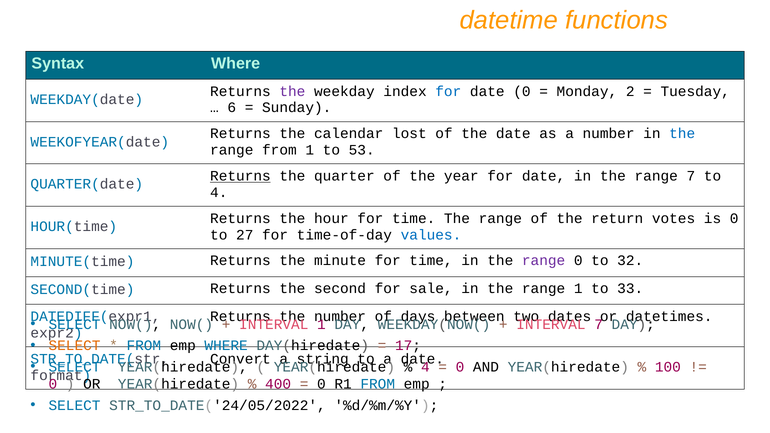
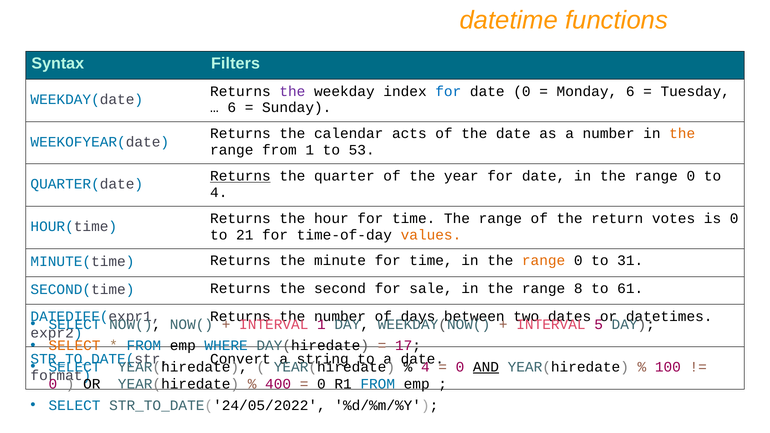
Syntax Where: Where -> Filters (236, 64)
Monday 2: 2 -> 6 (630, 91)
lost: lost -> acts (409, 134)
the colour: blue -> orange (682, 134)
7: 7 -> 0 (691, 176)
27: 27 -> 21 (245, 235)
values colour: blue -> orange (431, 235)
range colour: purple -> orange (544, 261)
32: 32 -> 31 (630, 261)
range 1: 1 -> 8 (578, 289)
33: 33 -> 61 (630, 289)
7: 7 -> 5 (599, 325)
AND underline: none -> present (486, 367)
